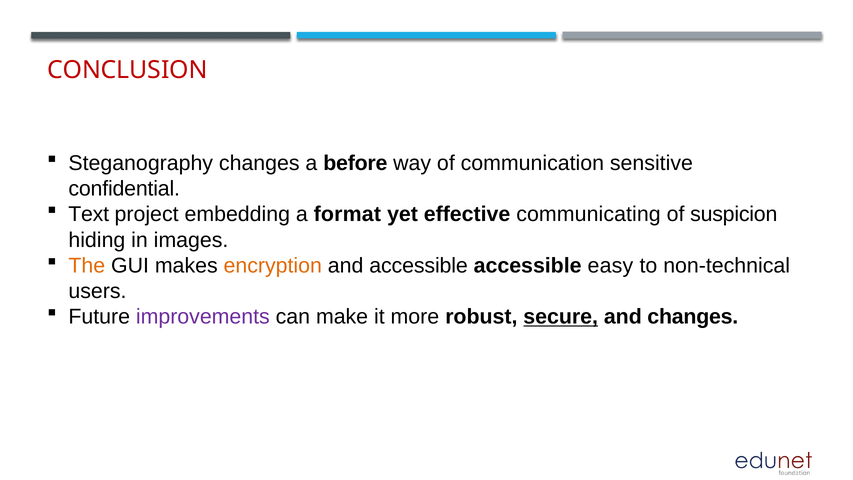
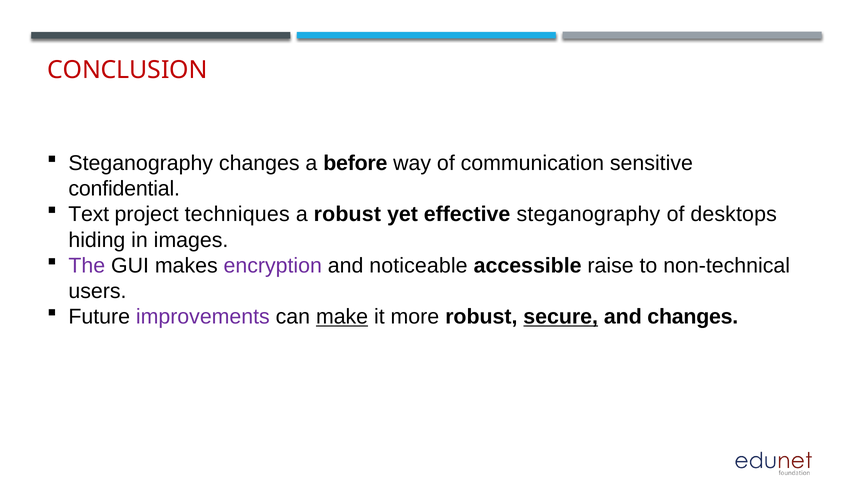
embedding: embedding -> techniques (237, 214)
a format: format -> robust (347, 214)
effective communicating: communicating -> steganography (588, 214)
suspicion: suspicion -> desktops (734, 214)
The colour: orange -> purple (87, 265)
encryption colour: orange -> purple (273, 265)
and accessible: accessible -> noticeable (418, 265)
easy: easy -> raise (611, 265)
make underline: none -> present (342, 317)
